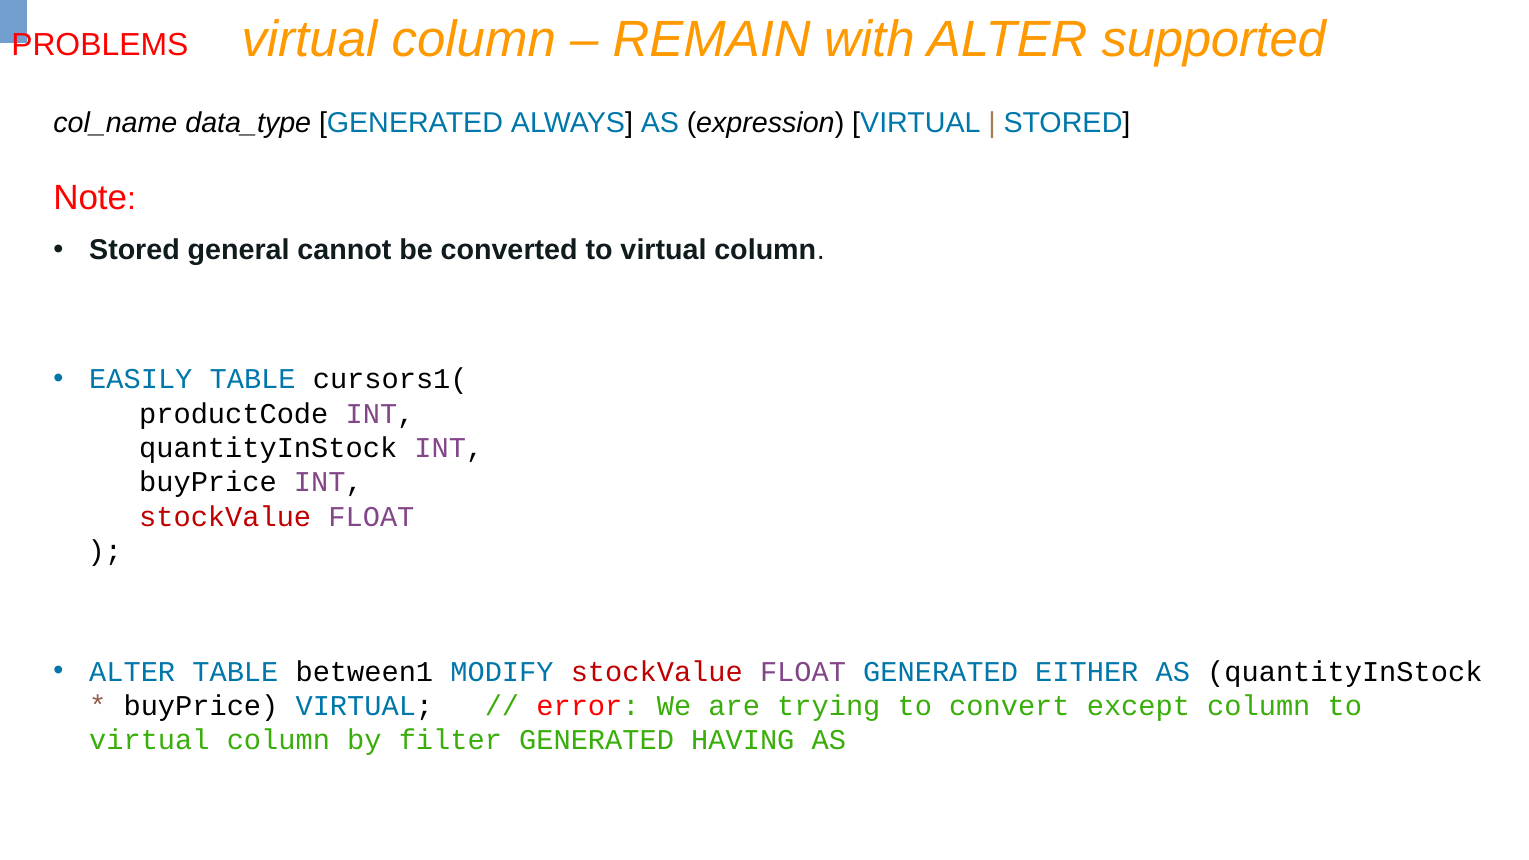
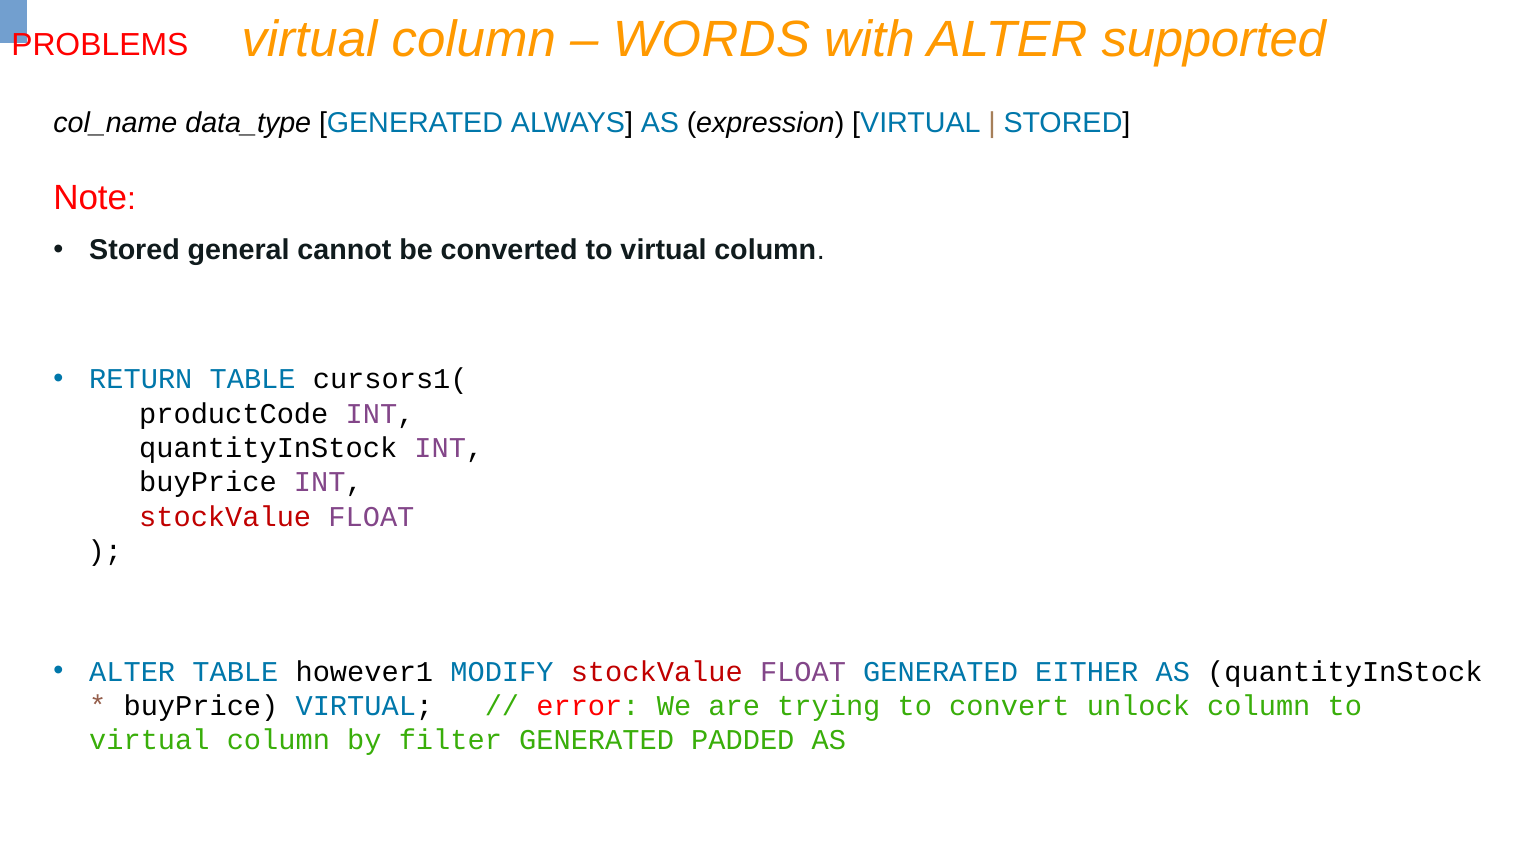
REMAIN: REMAIN -> WORDS (711, 40)
EASILY: EASILY -> RETURN (141, 379)
between1: between1 -> however1 (364, 672)
except: except -> unlock (1138, 706)
HAVING: HAVING -> PADDED (743, 741)
